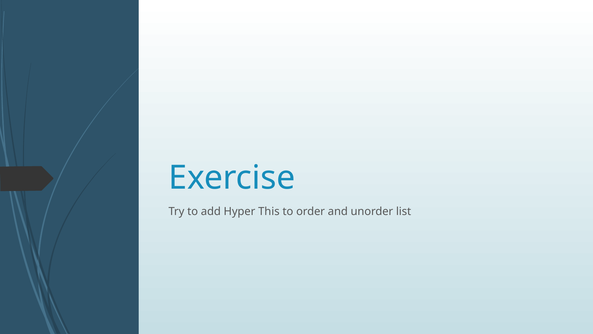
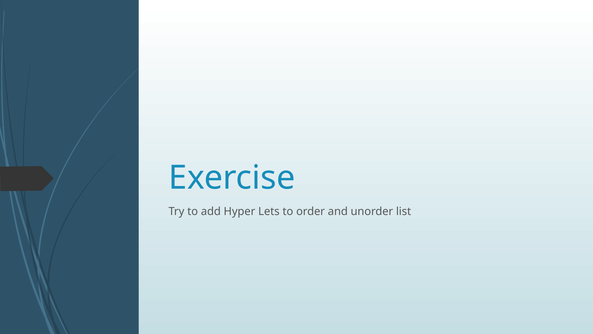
This: This -> Lets (269, 211)
